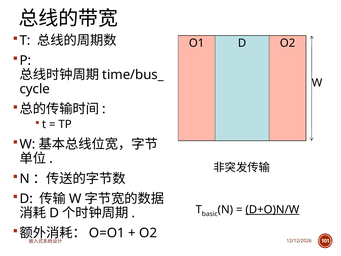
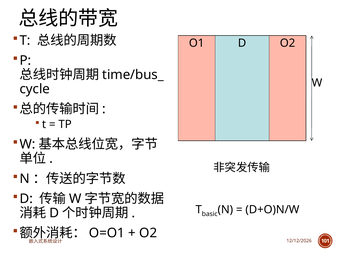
D+O)N/W underline: present -> none (272, 209)
